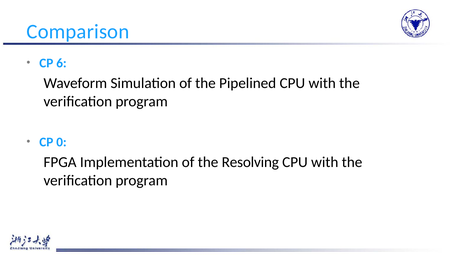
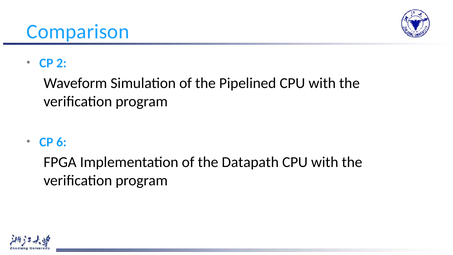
6: 6 -> 2 (61, 63)
0: 0 -> 6 (61, 142)
Resolving: Resolving -> Datapath (250, 162)
